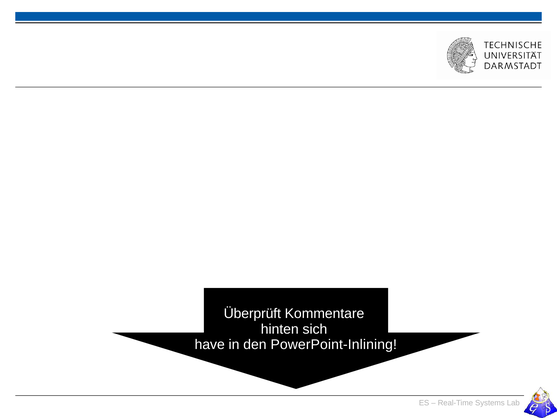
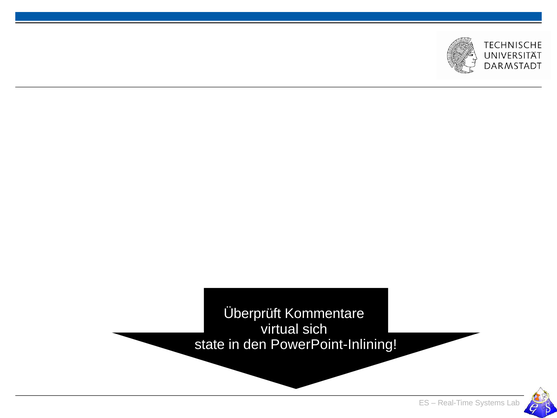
hinten: hinten -> virtual (280, 329)
have: have -> state (210, 344)
